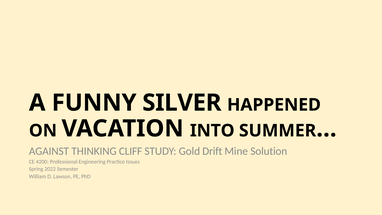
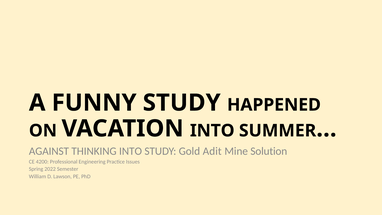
FUNNY SILVER: SILVER -> STUDY (182, 103)
THINKING CLIFF: CLIFF -> INTO (131, 151)
Drift: Drift -> Adit (212, 151)
